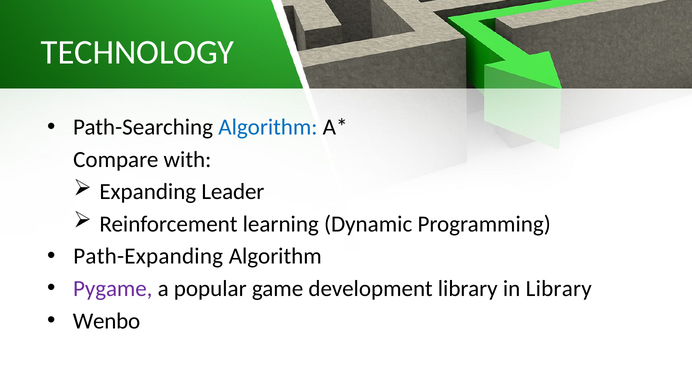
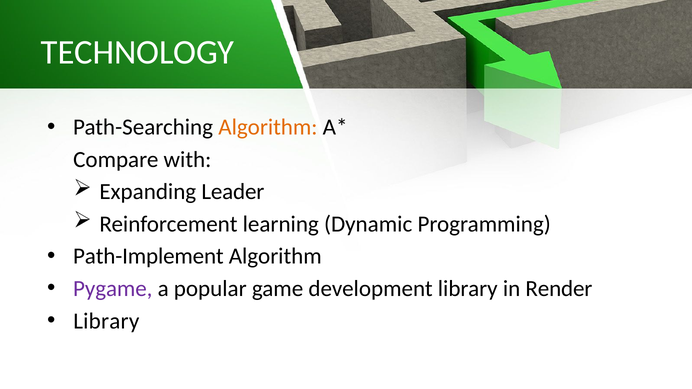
Algorithm colour: blue -> orange (268, 127)
Path-Expanding: Path-Expanding -> Path-Implement (148, 257)
in Library: Library -> Render (559, 289)
Wenbo: Wenbo -> Library (106, 321)
